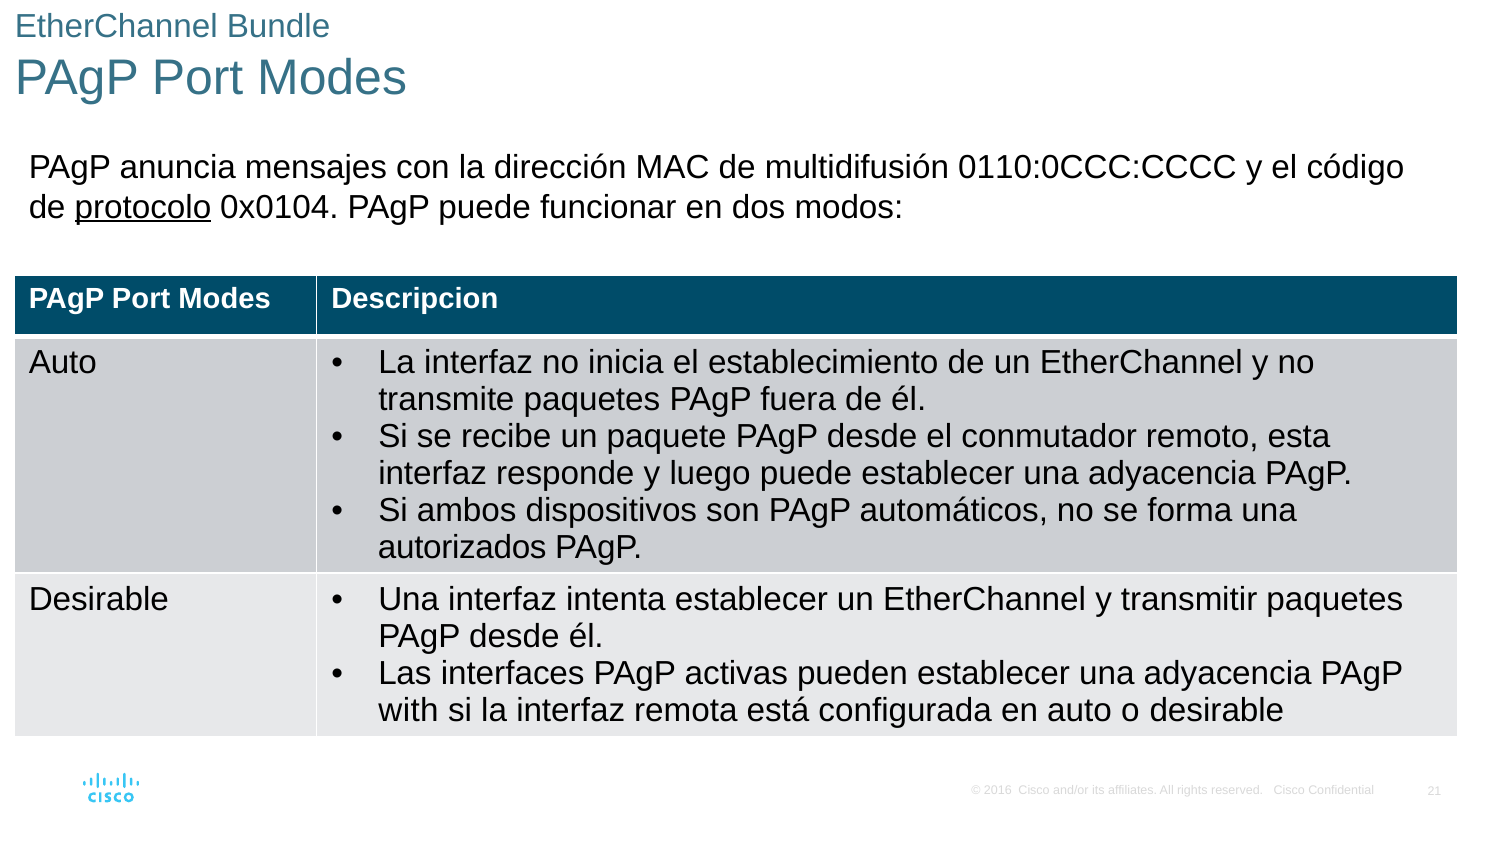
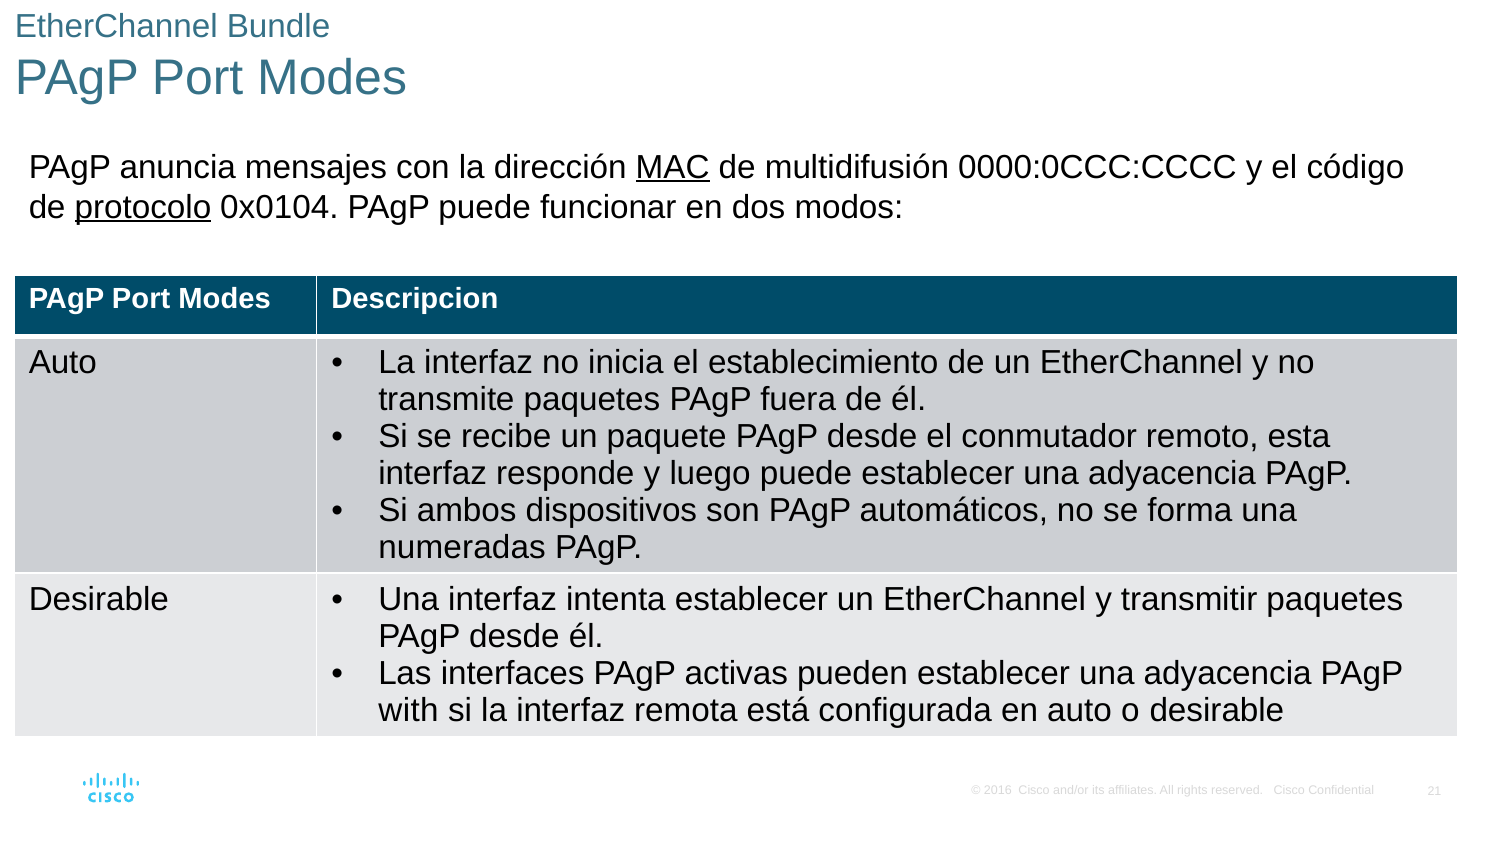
MAC underline: none -> present (673, 167)
0110:0CCC:CCCC: 0110:0CCC:CCCC -> 0000:0CCC:CCCC (1097, 167)
autorizados: autorizados -> numeradas (462, 548)
